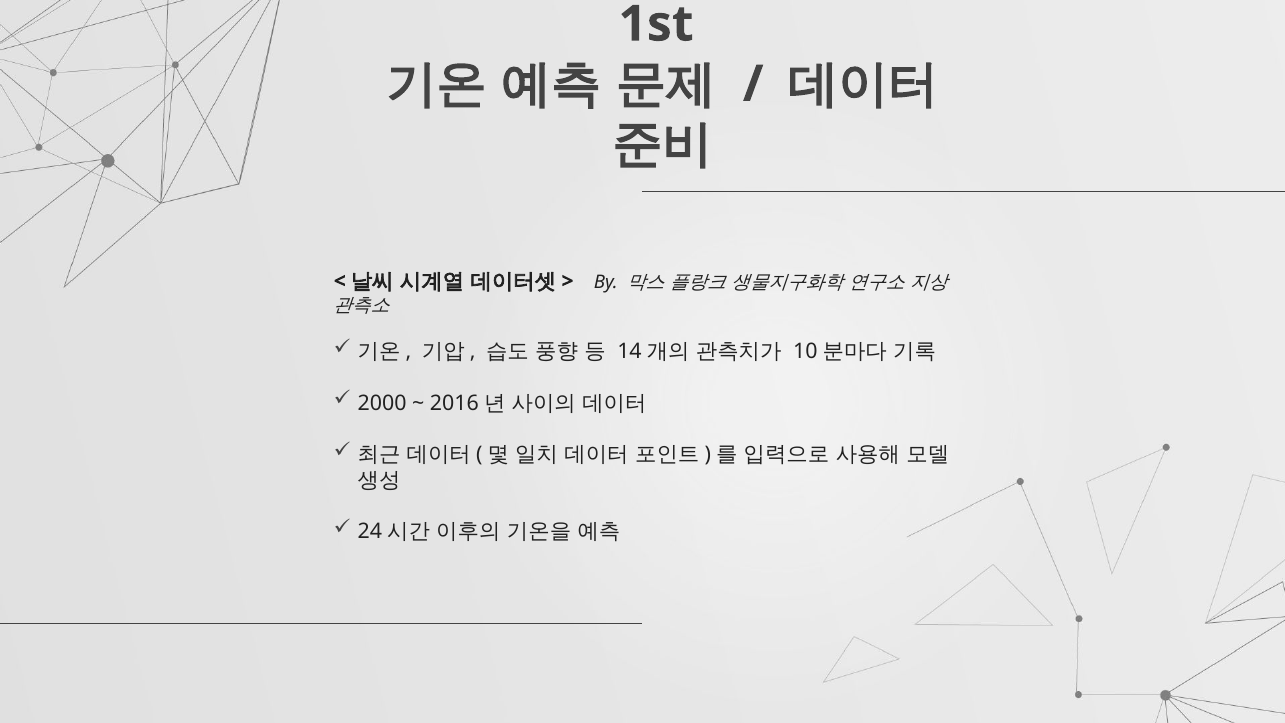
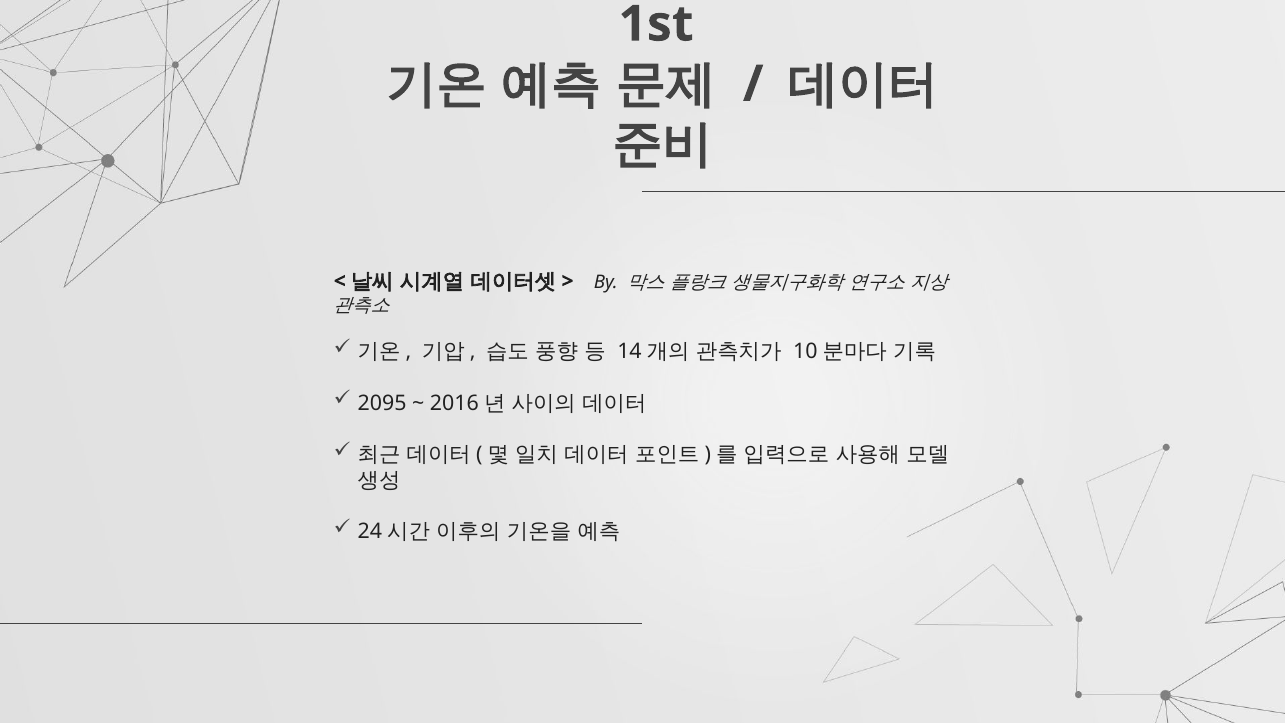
2000: 2000 -> 2095 (382, 403)
